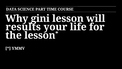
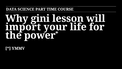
results: results -> import (23, 27)
the lesson: lesson -> power (40, 35)
